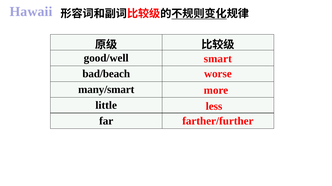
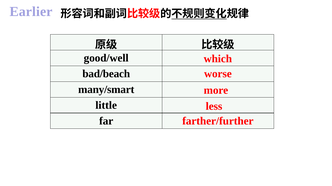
Hawaii: Hawaii -> Earlier (31, 12)
smart: smart -> which (218, 59)
